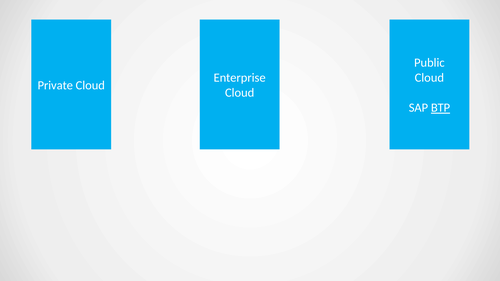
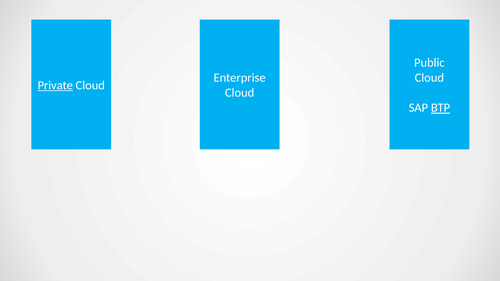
Private underline: none -> present (55, 85)
